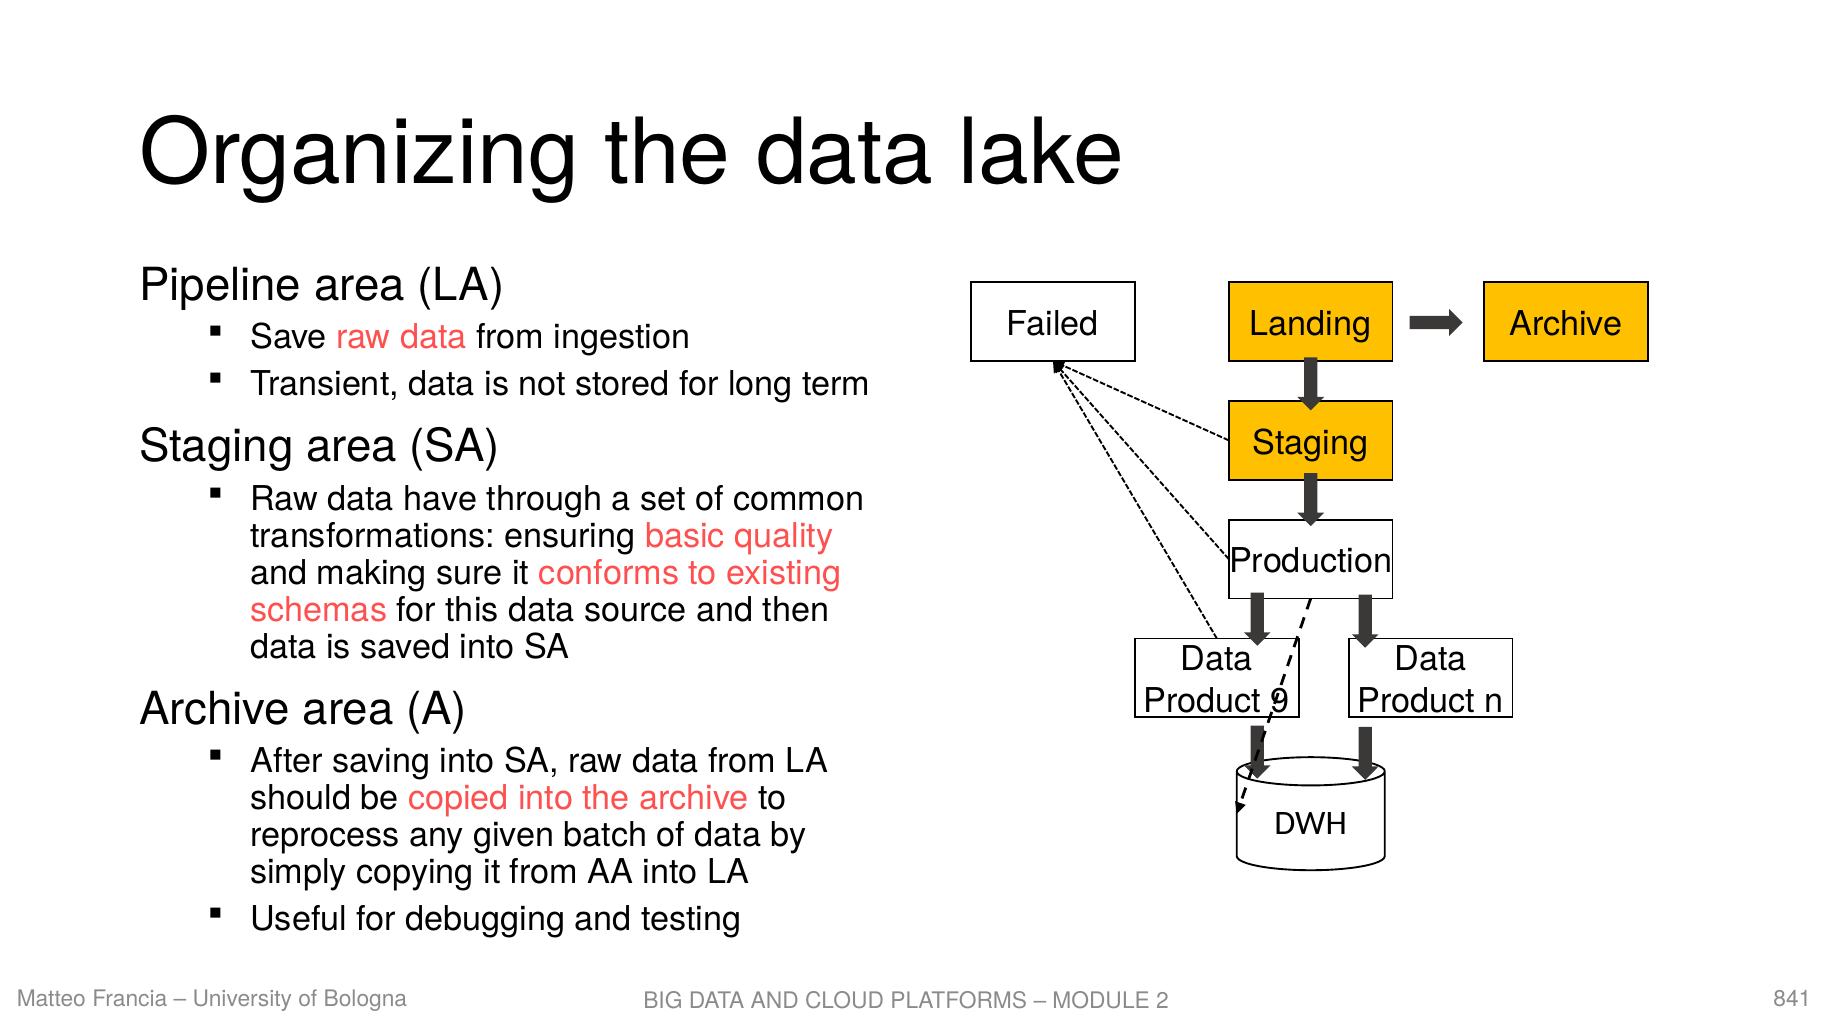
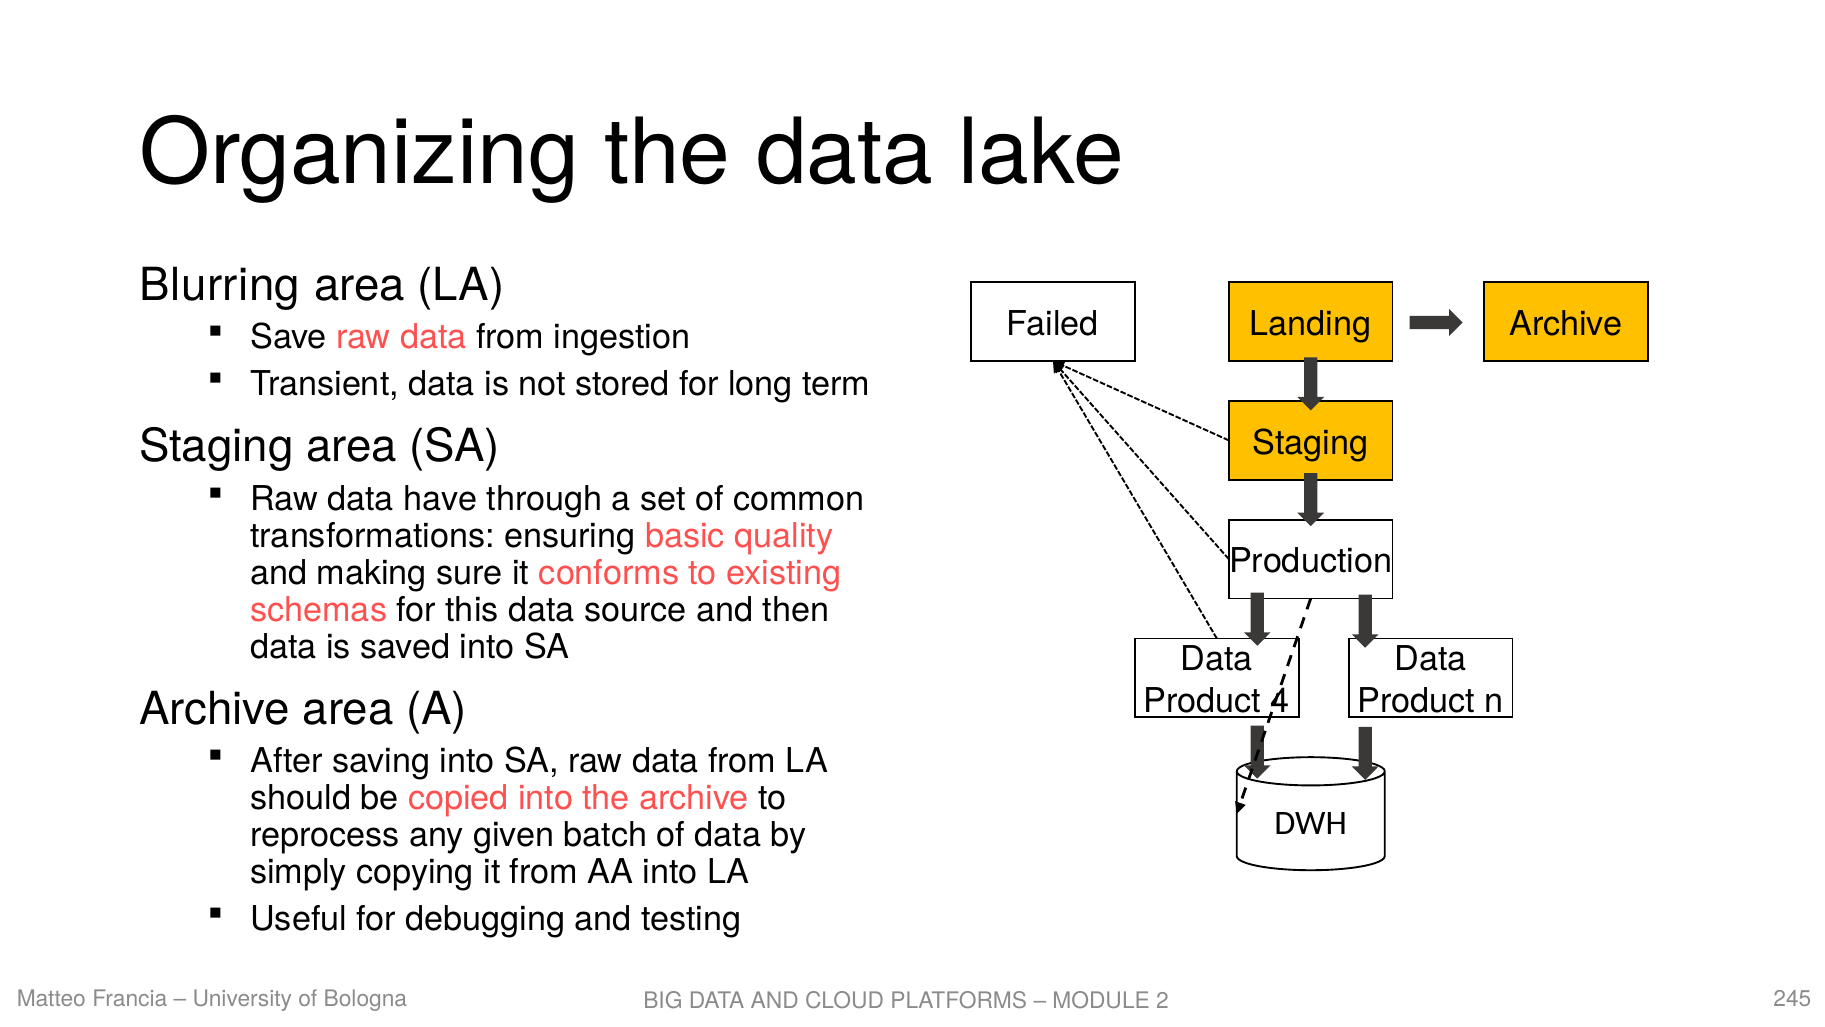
Pipeline: Pipeline -> Blurring (220, 285)
9: 9 -> 4 (1280, 700)
841: 841 -> 245 (1792, 998)
